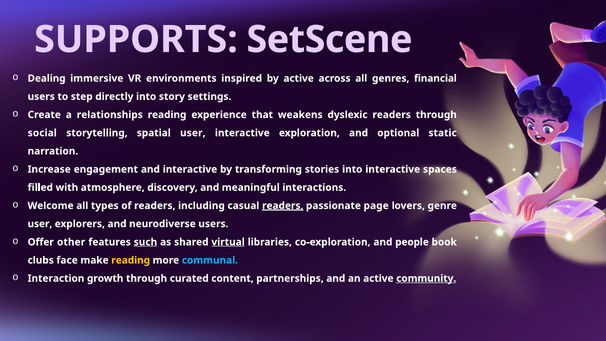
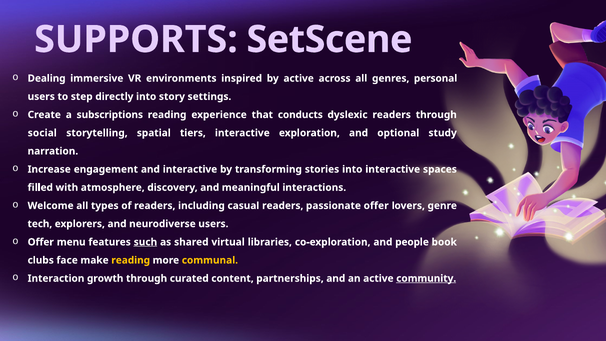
financial: financial -> personal (436, 78)
relationships: relationships -> subscriptions (110, 115)
weakens: weakens -> conducts (300, 115)
spatial user: user -> tiers (193, 133)
static: static -> study (443, 133)
readers underline: present -> none (283, 206)
passionate page: page -> offer (376, 206)
user: user -> tech (40, 224)
other: other -> menu (71, 242)
virtual underline: present -> none (228, 242)
communal colour: light blue -> yellow (210, 260)
